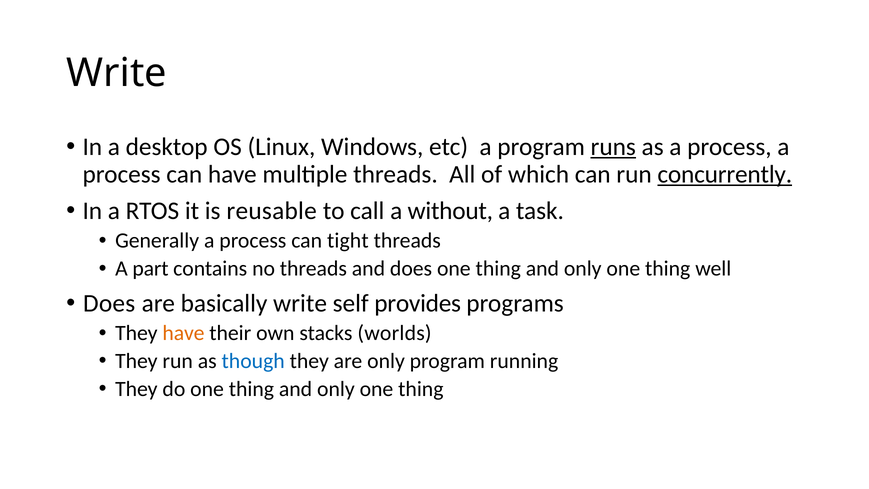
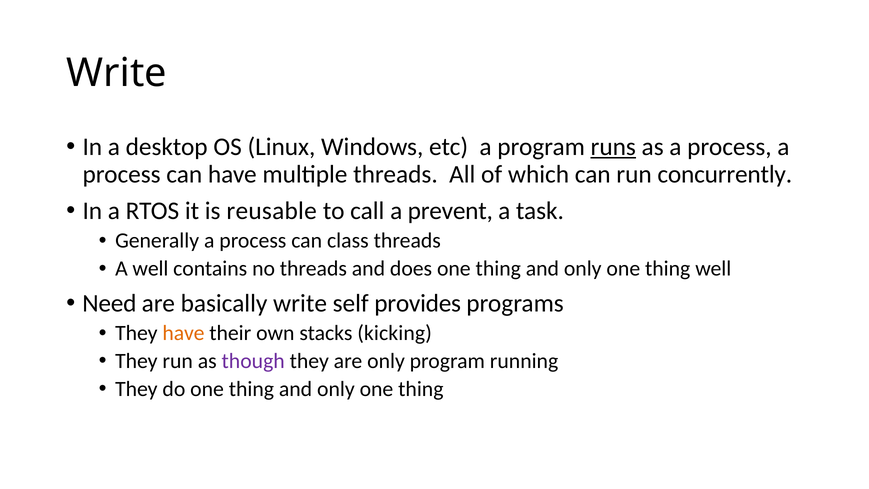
concurrently underline: present -> none (725, 174)
without: without -> prevent (450, 211)
tight: tight -> class (348, 241)
A part: part -> well (150, 269)
Does: Does -> Need (109, 303)
worlds: worlds -> kicking (395, 333)
though colour: blue -> purple (253, 361)
